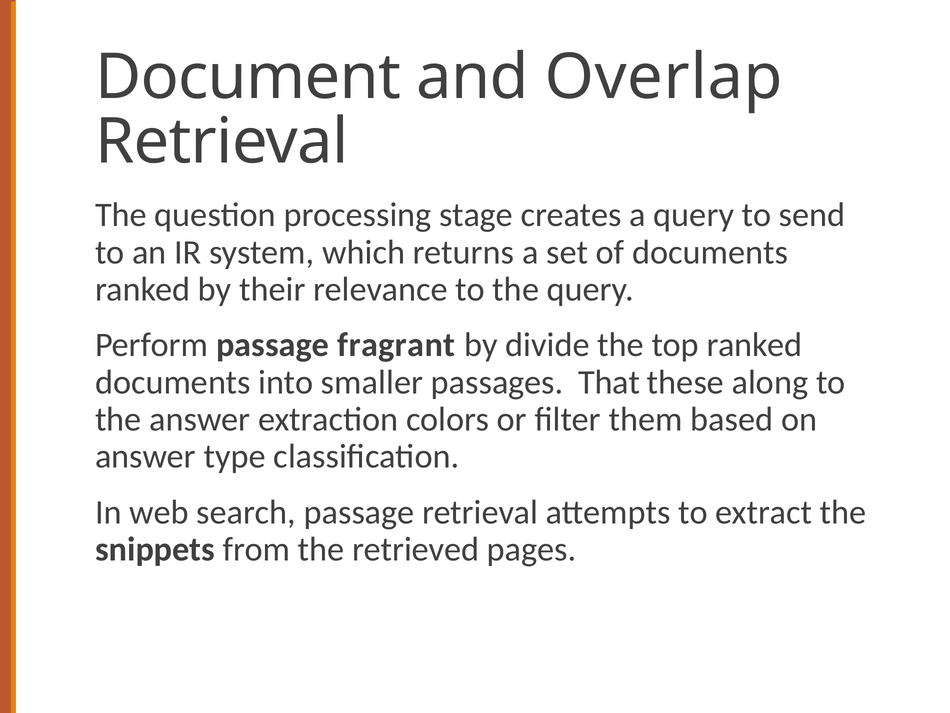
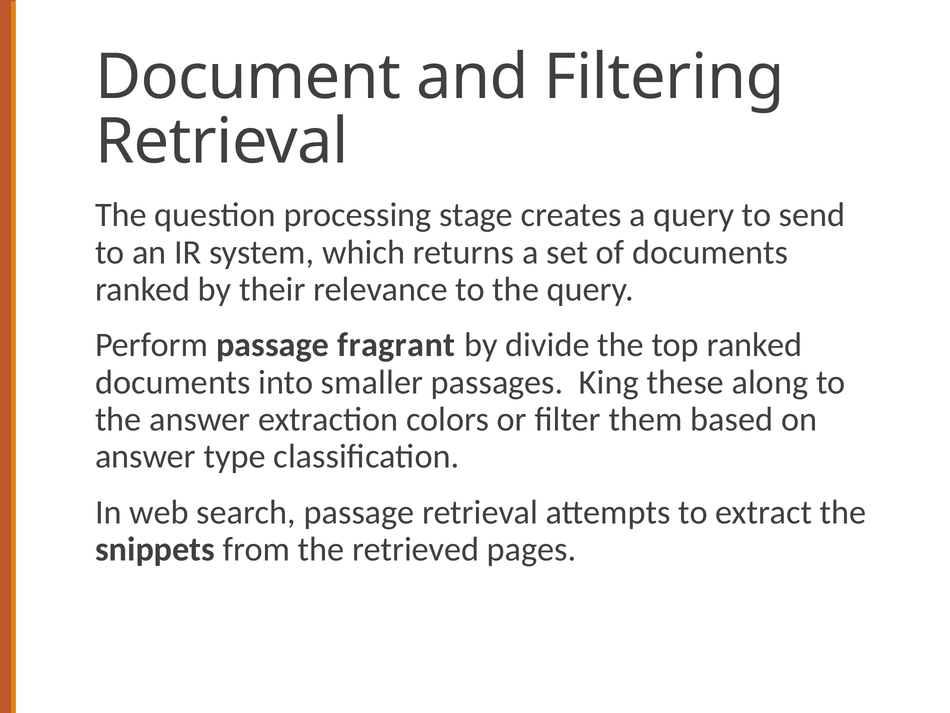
Overlap: Overlap -> Filtering (664, 77)
That: That -> King (609, 382)
